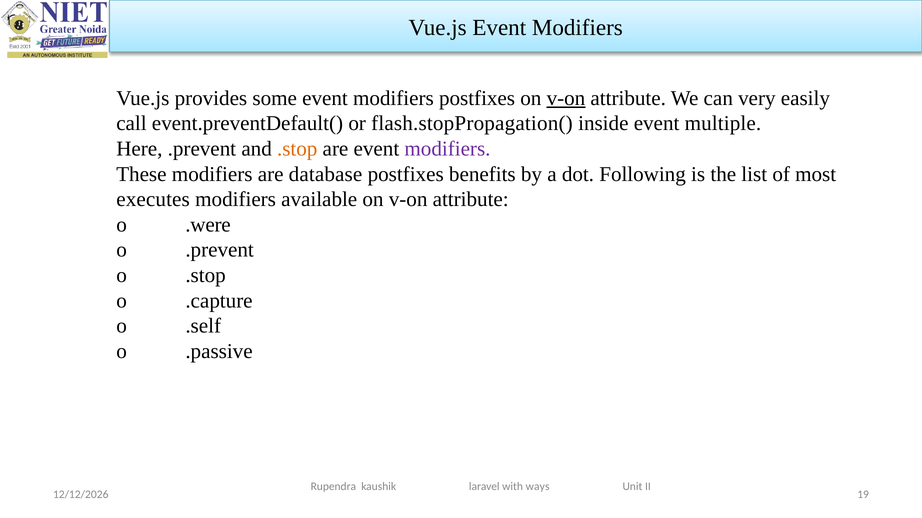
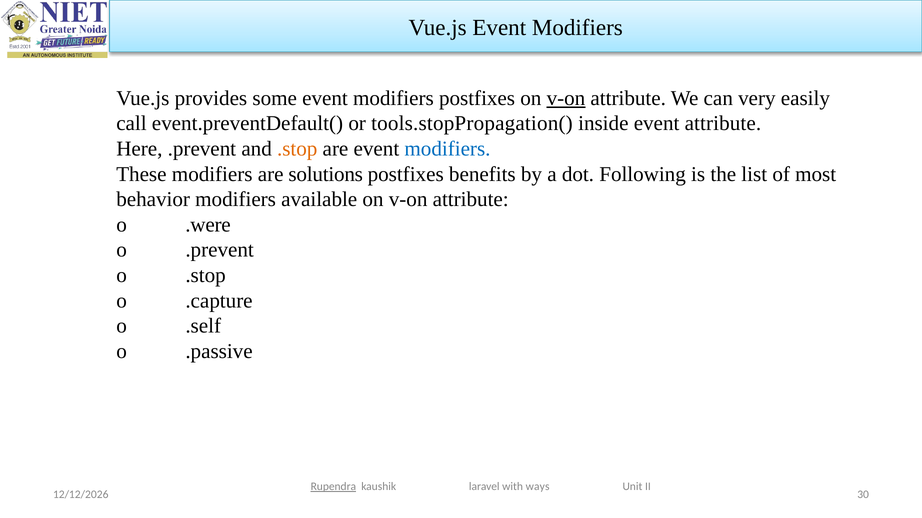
flash.stopPropagation(: flash.stopPropagation( -> tools.stopPropagation( (472, 124)
event multiple: multiple -> attribute (723, 124)
modifiers colour: purple -> blue (447, 149)
database: database -> solutions (326, 174)
executes: executes -> behavior (153, 200)
Rupendra underline: none -> present (333, 487)
19: 19 -> 30 (863, 495)
